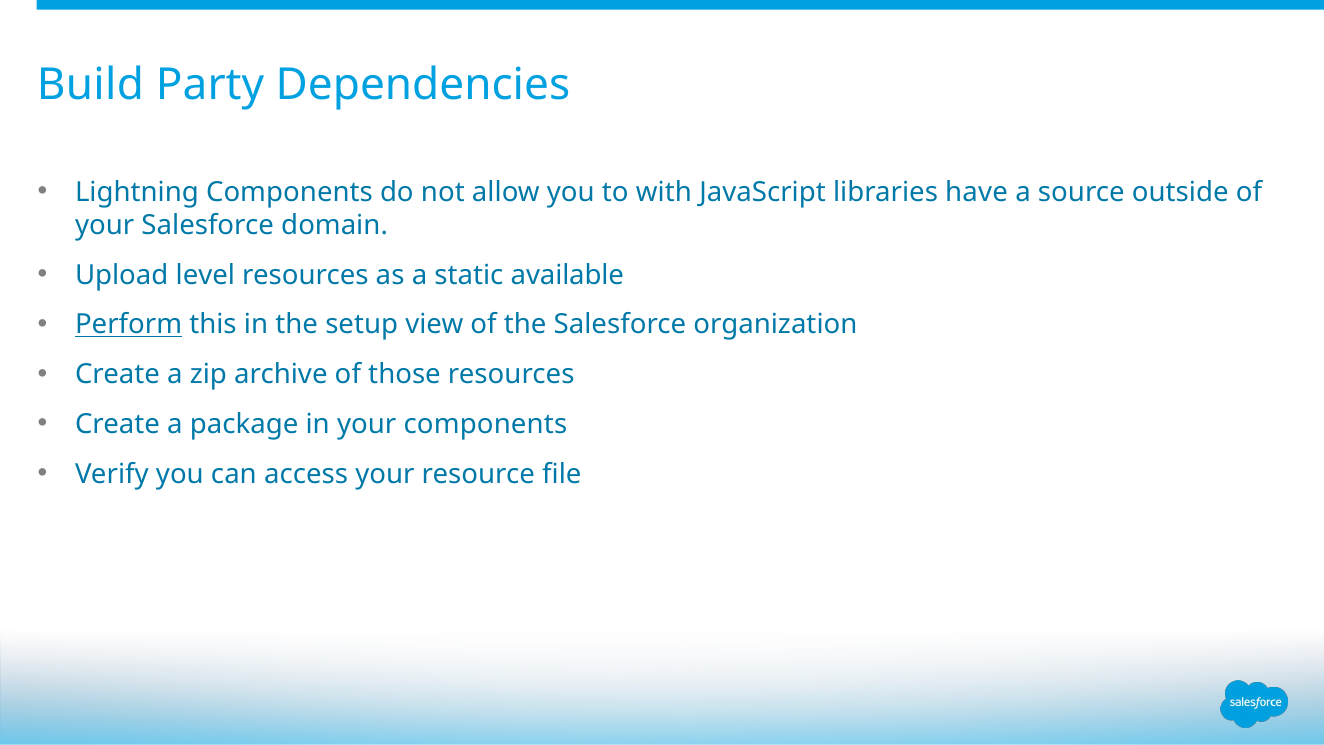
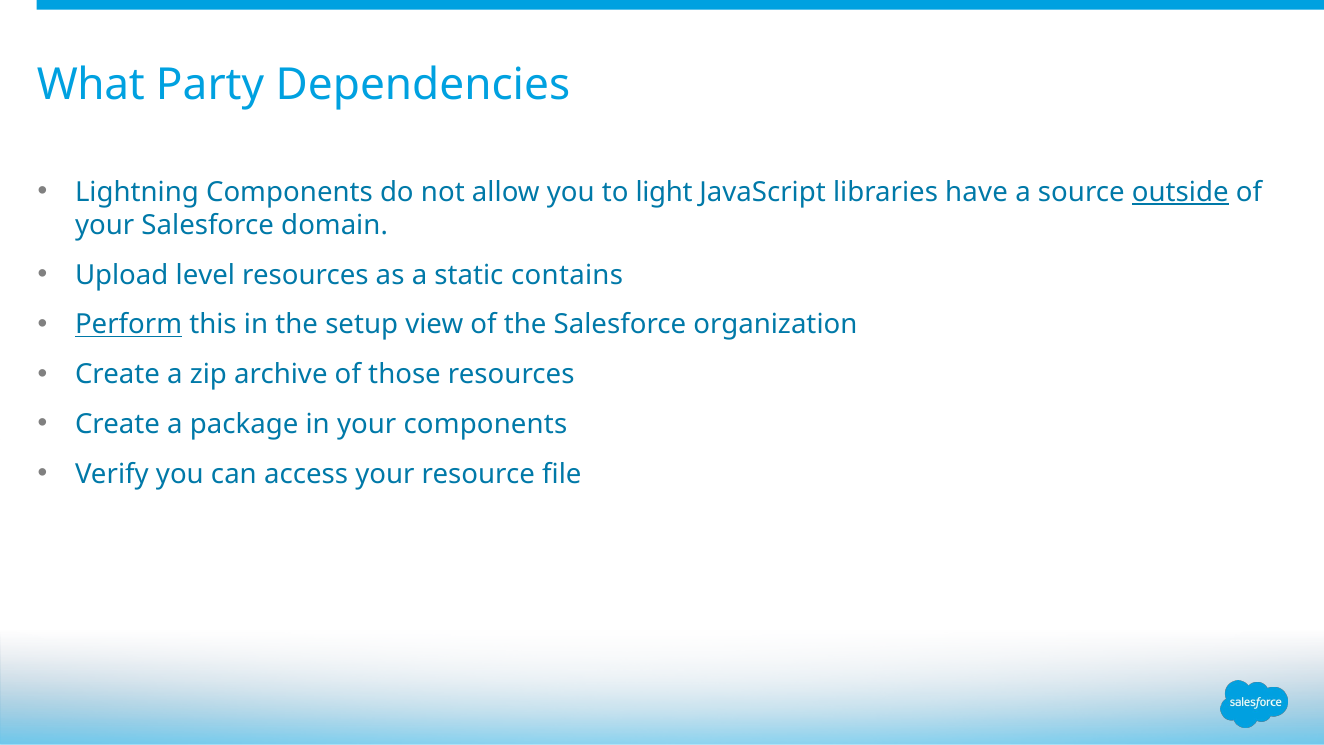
Build: Build -> What (91, 85)
with: with -> light (664, 192)
outside underline: none -> present (1180, 192)
available: available -> contains (567, 275)
